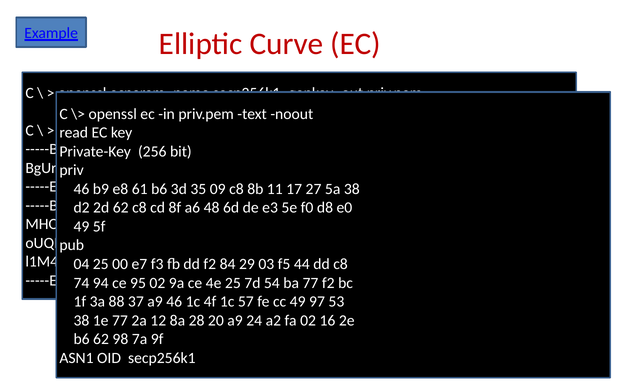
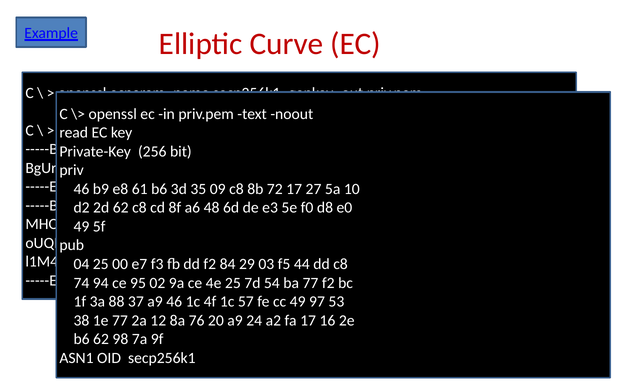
11: 11 -> 72 (275, 189)
5a 38: 38 -> 10 (352, 189)
28: 28 -> 76 (197, 321)
fa 02: 02 -> 17 (308, 321)
